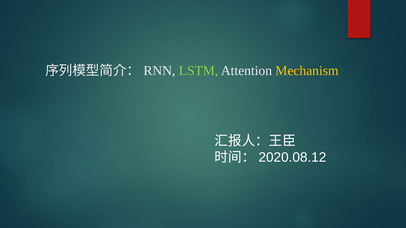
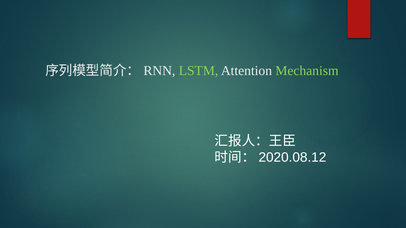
Mechanism colour: yellow -> light green (307, 71)
